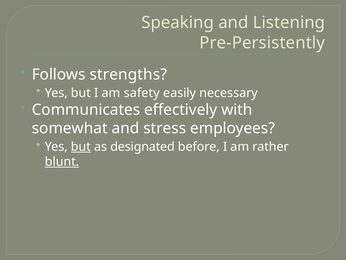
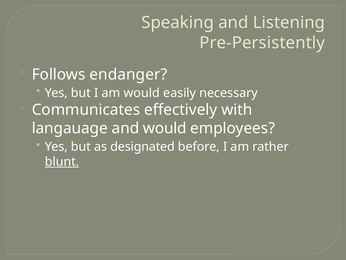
strengths: strengths -> endanger (128, 74)
am safety: safety -> would (142, 93)
somewhat: somewhat -> langauage (70, 128)
and stress: stress -> would (165, 128)
but underline: present -> none (81, 147)
